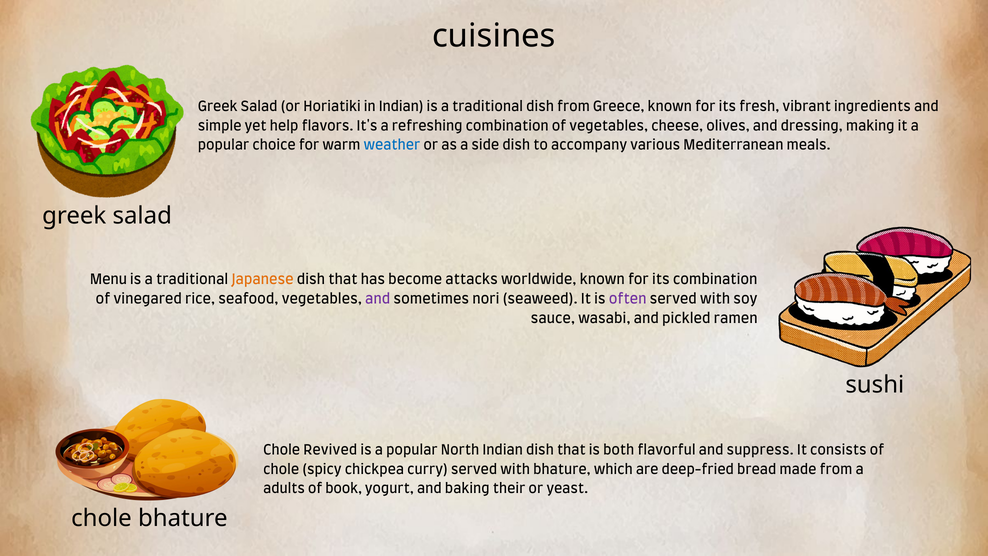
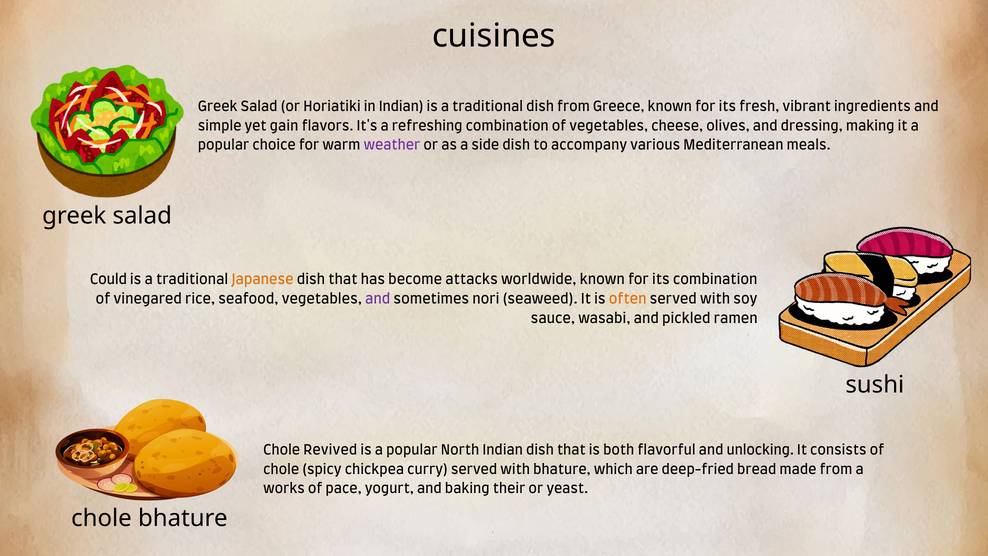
help: help -> gain (284, 126)
weather colour: blue -> purple (392, 145)
Menu: Menu -> Could (109, 280)
often colour: purple -> orange (628, 299)
suppress: suppress -> unlocking (760, 450)
adults: adults -> works (284, 489)
book: book -> pace (344, 489)
